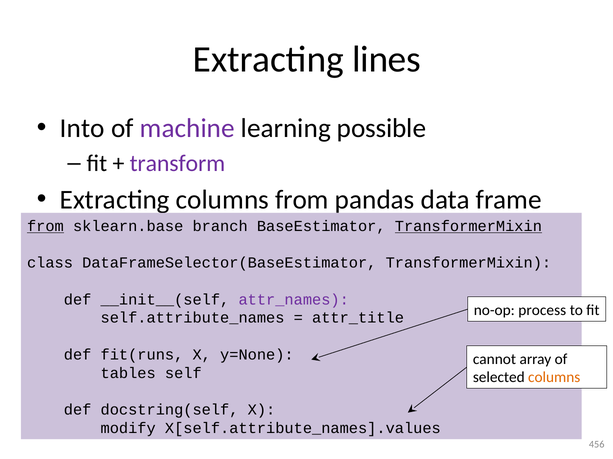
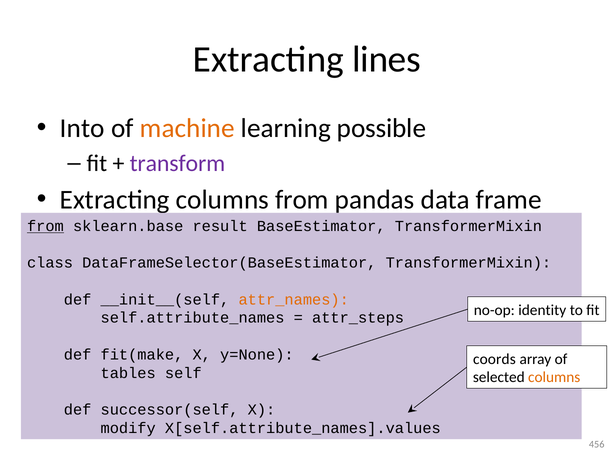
machine colour: purple -> orange (187, 129)
branch: branch -> result (220, 227)
TransformerMixin underline: present -> none (468, 227)
attr_names colour: purple -> orange (294, 300)
process: process -> identity (542, 311)
attr_title: attr_title -> attr_steps (358, 318)
fit(runs: fit(runs -> fit(make (142, 355)
cannot: cannot -> coords (494, 360)
docstring(self: docstring(self -> successor(self (170, 410)
